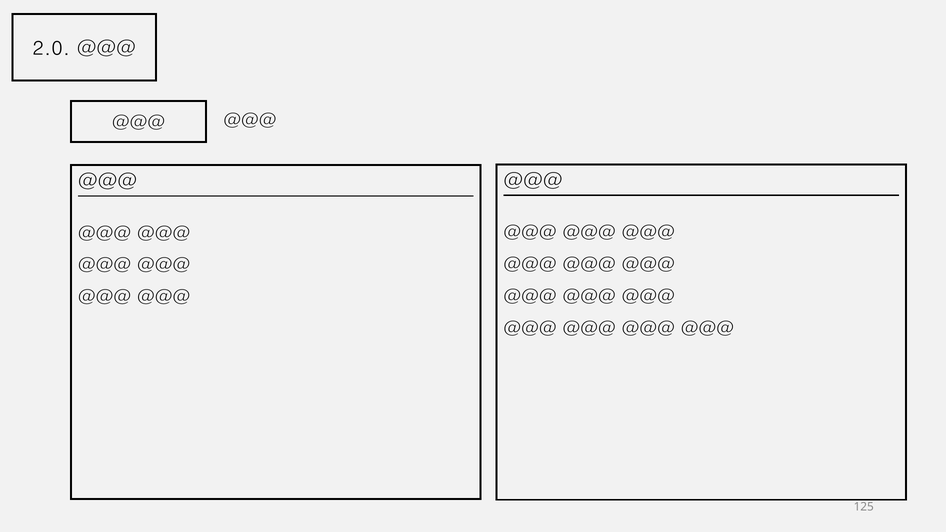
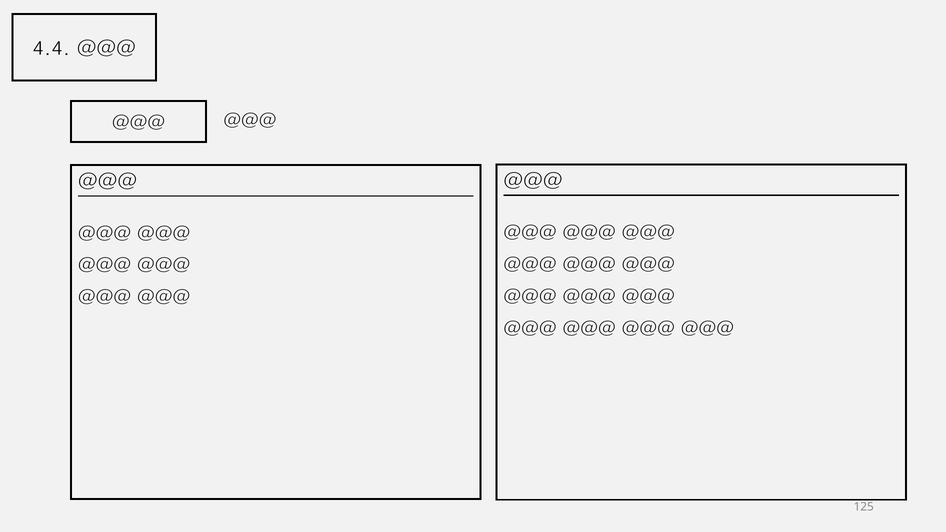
2.0: 2.0 -> 4.4 (51, 49)
